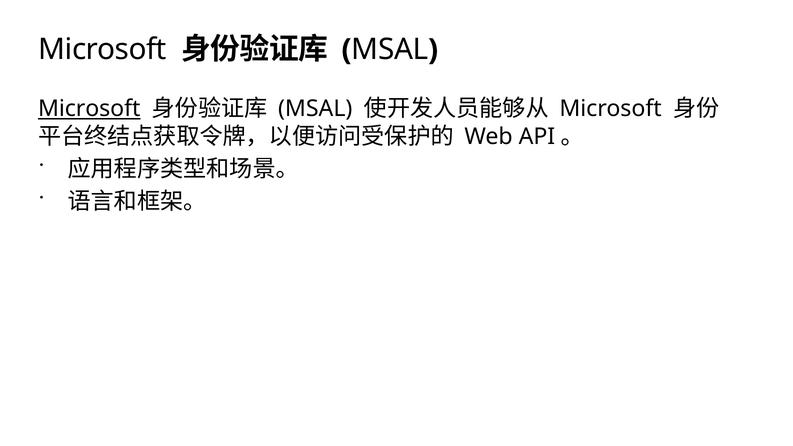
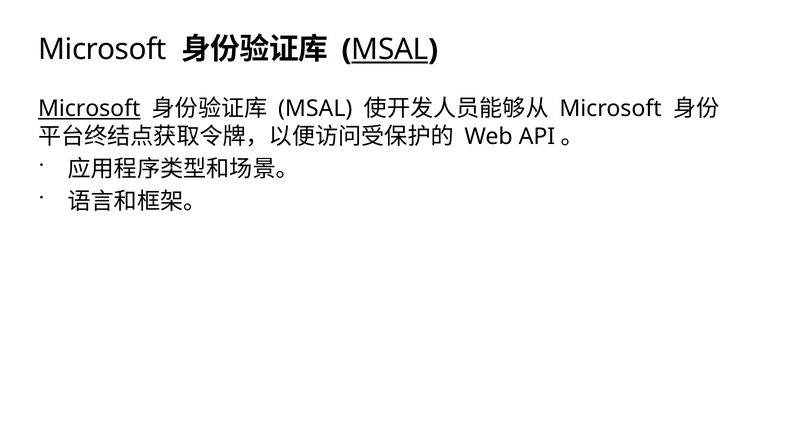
MSAL underline: none -> present (390, 50)
